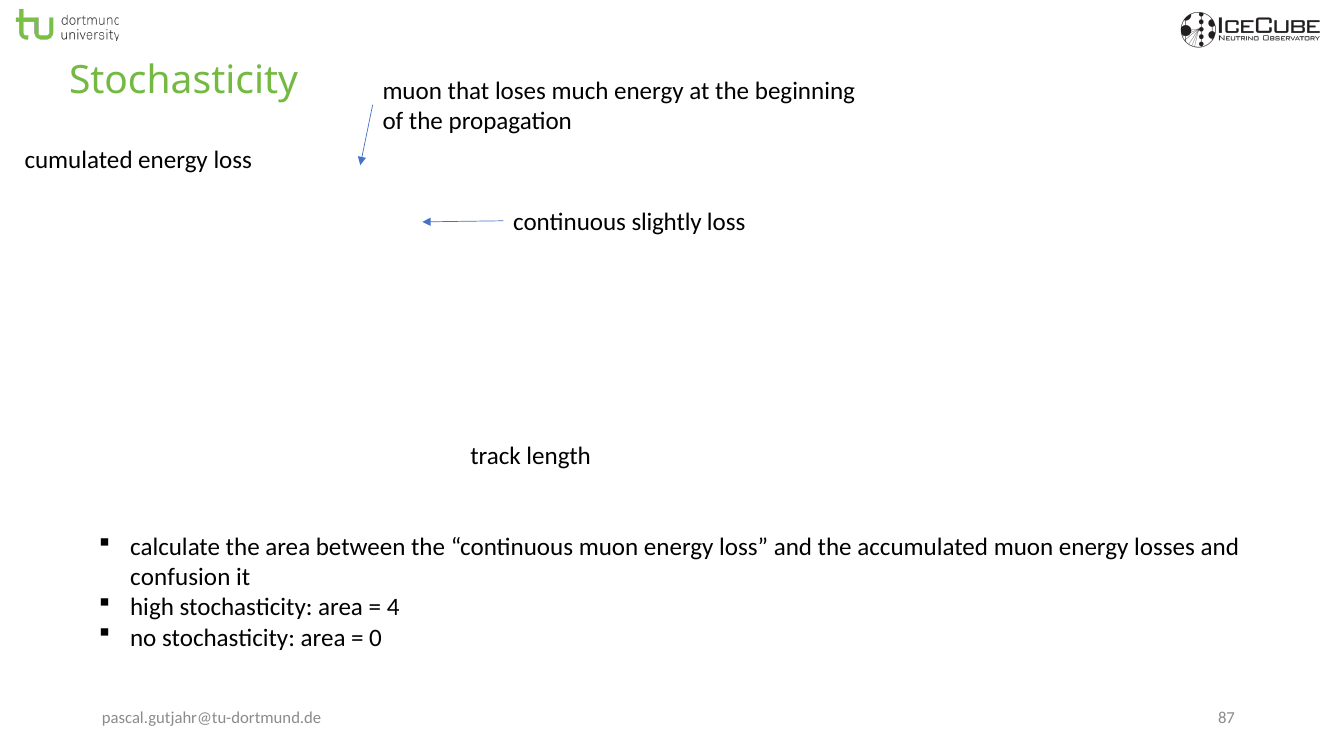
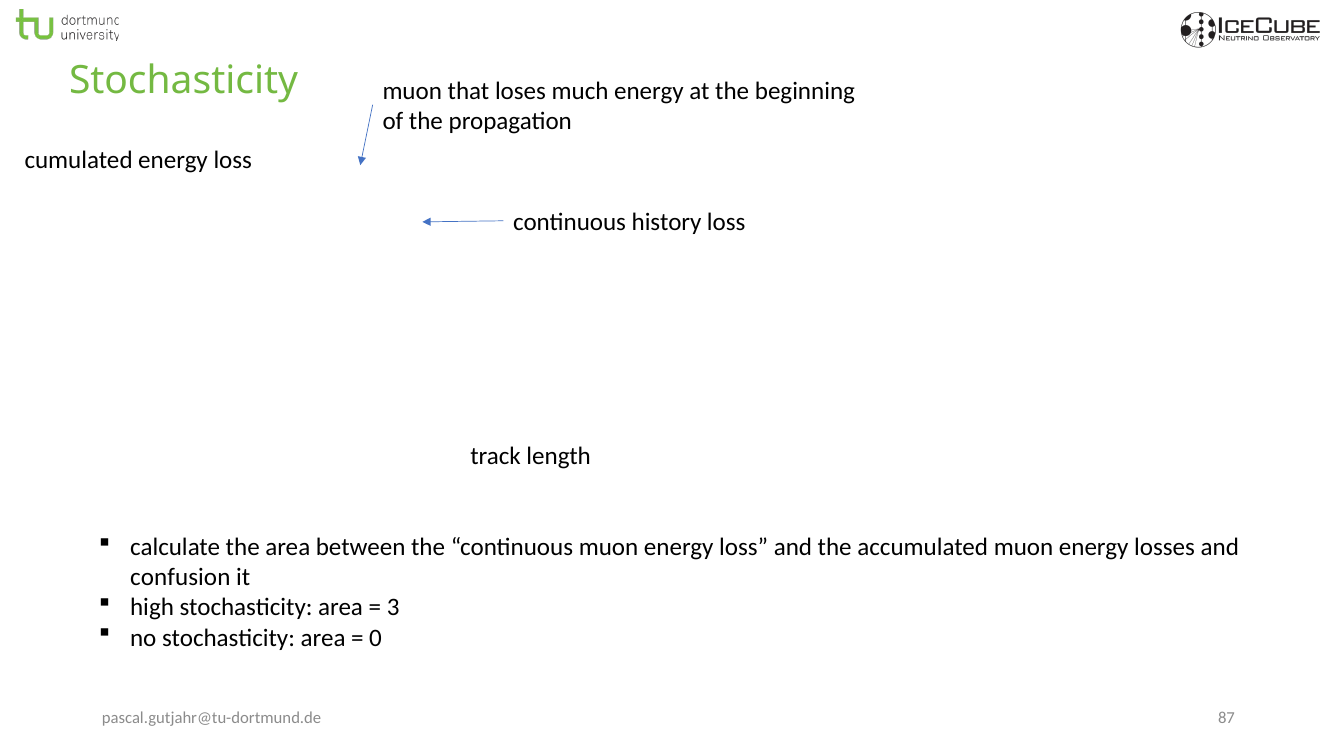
slightly: slightly -> history (667, 223)
4: 4 -> 3 (393, 608)
